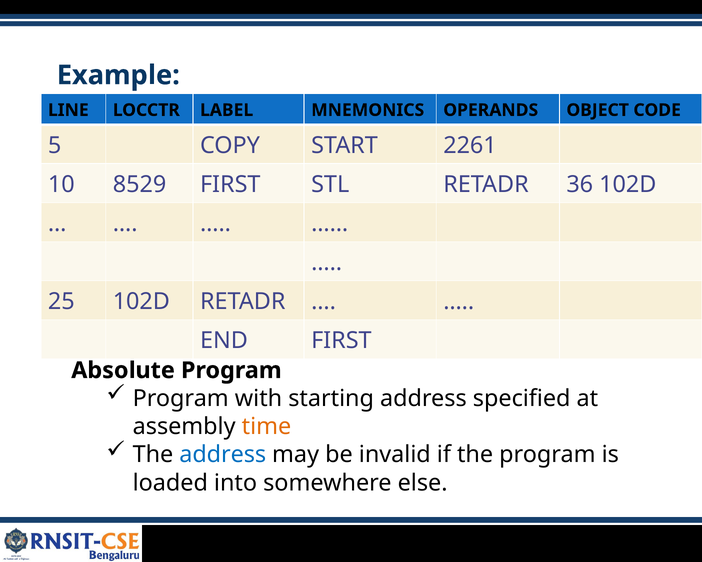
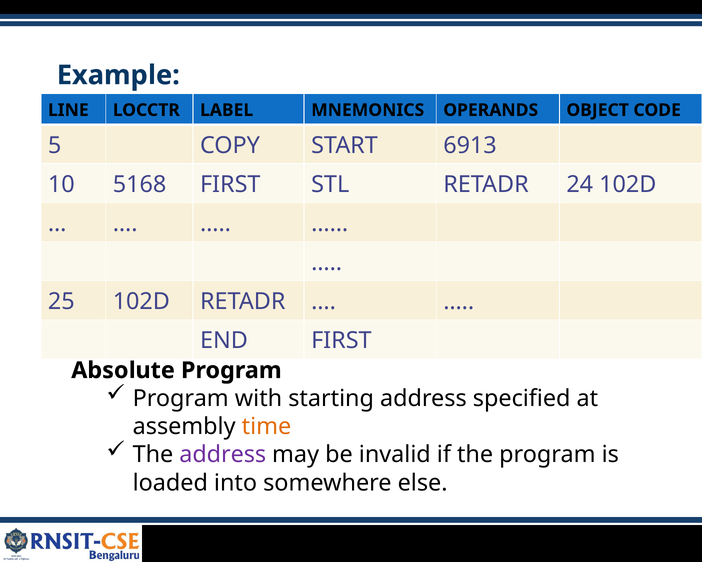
2261: 2261 -> 6913 (470, 145)
8529: 8529 -> 5168 (140, 184)
36: 36 -> 24 (580, 184)
address colour: blue -> purple (223, 454)
